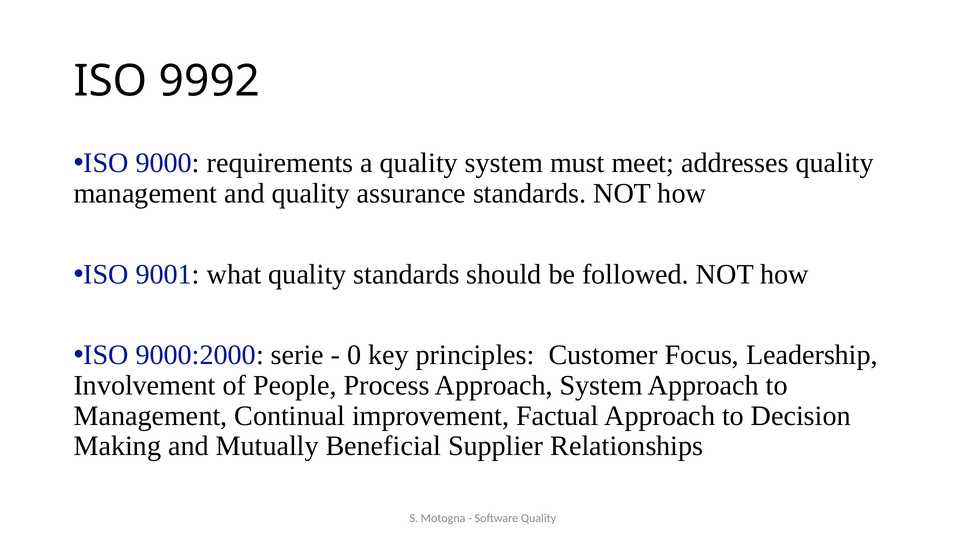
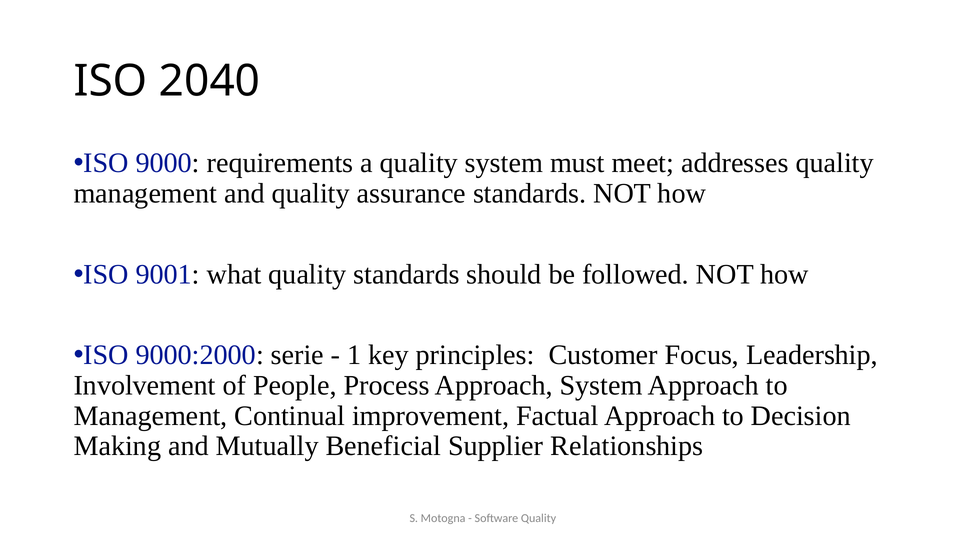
9992: 9992 -> 2040 (210, 81)
0: 0 -> 1 (354, 355)
